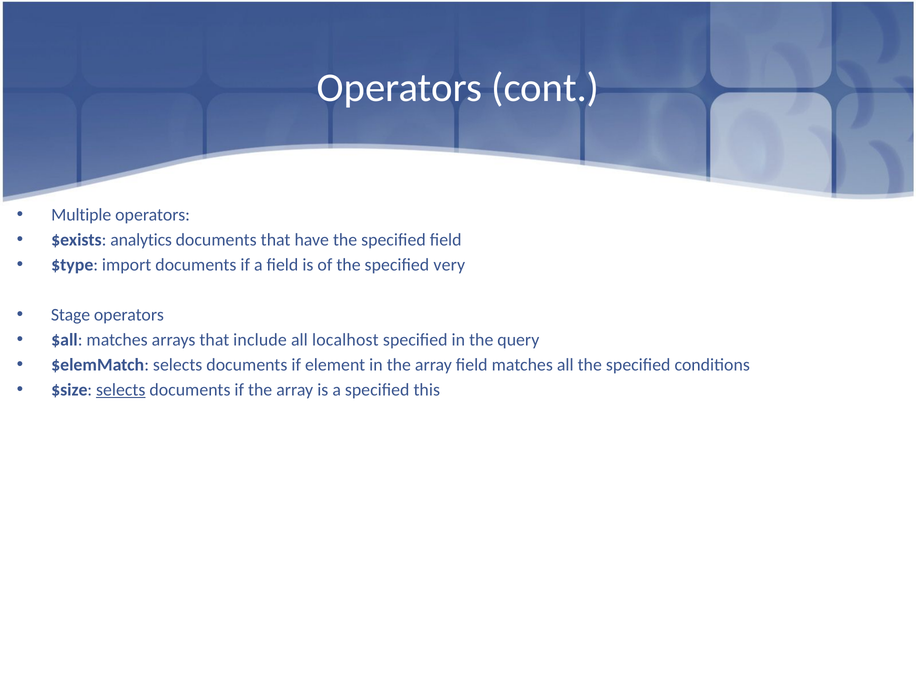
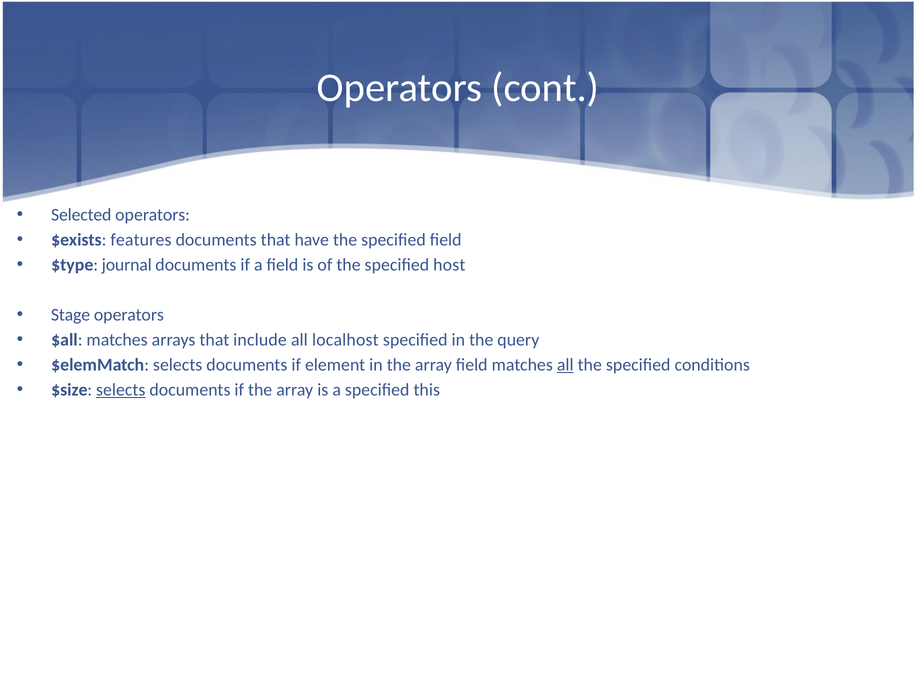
Multiple: Multiple -> Selected (81, 215)
analytics: analytics -> features (141, 240)
import: import -> journal (127, 265)
very: very -> host (449, 265)
all underline: none -> present (565, 365)
